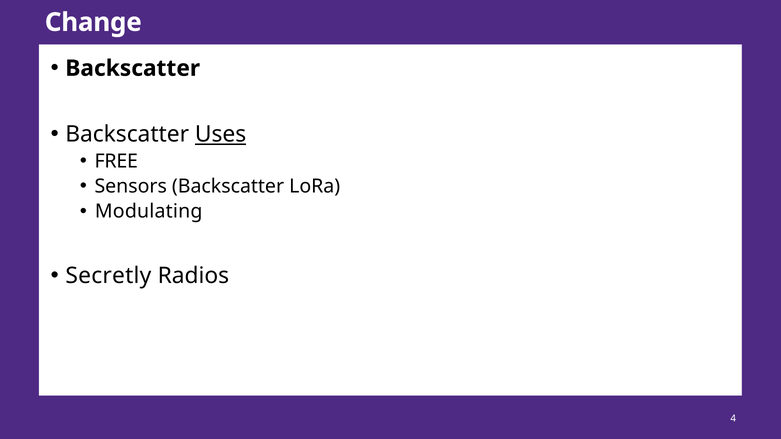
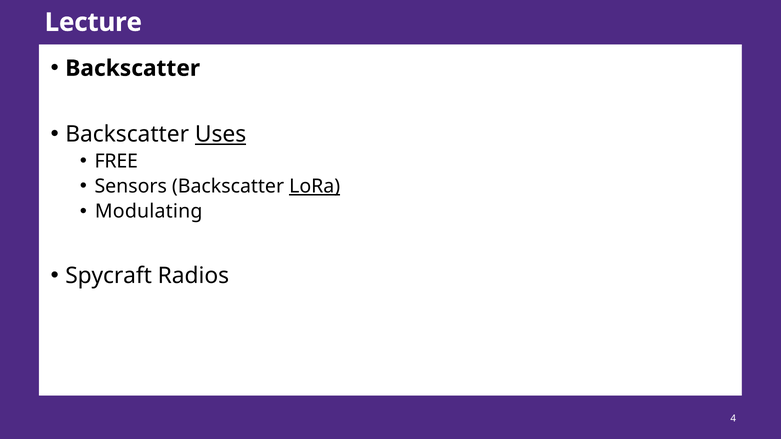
Change: Change -> Lecture (93, 22)
LoRa underline: none -> present (315, 186)
Secretly: Secretly -> Spycraft (109, 276)
